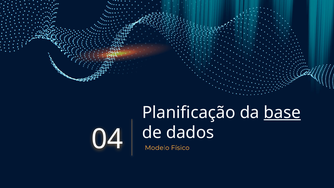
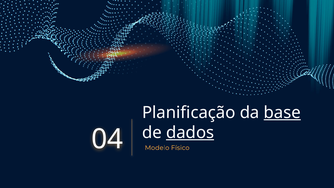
dados underline: none -> present (190, 133)
